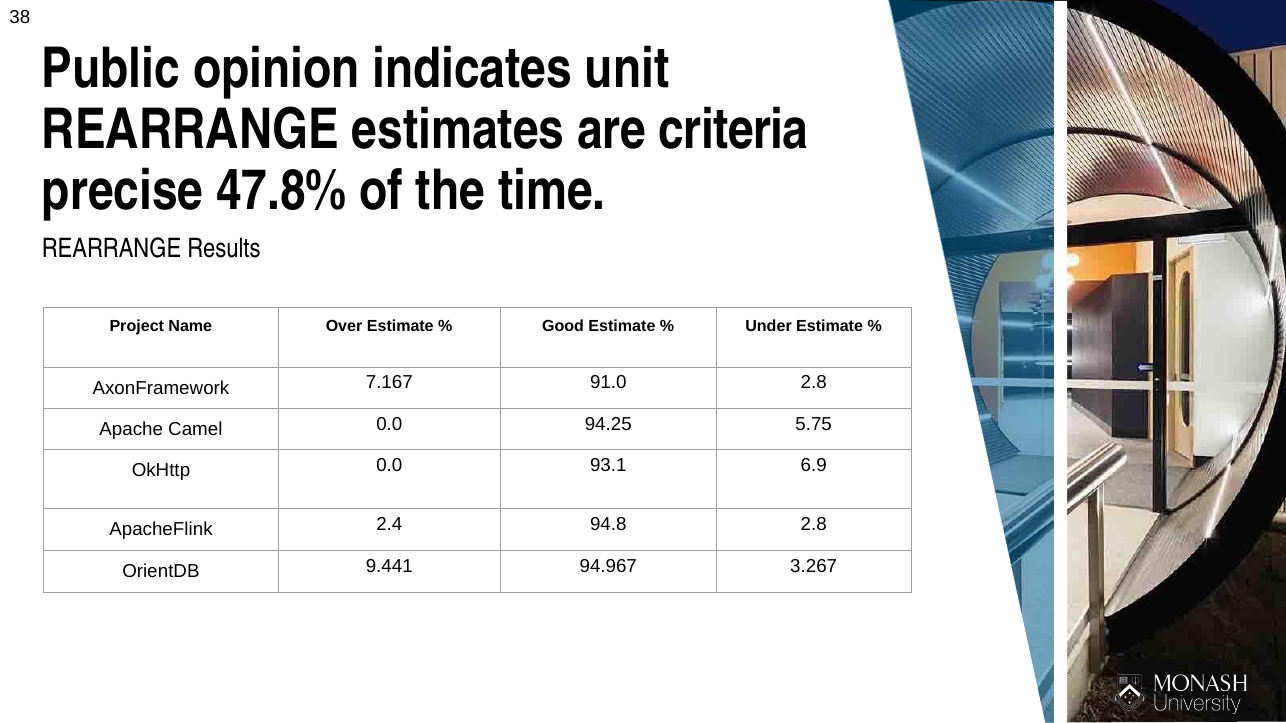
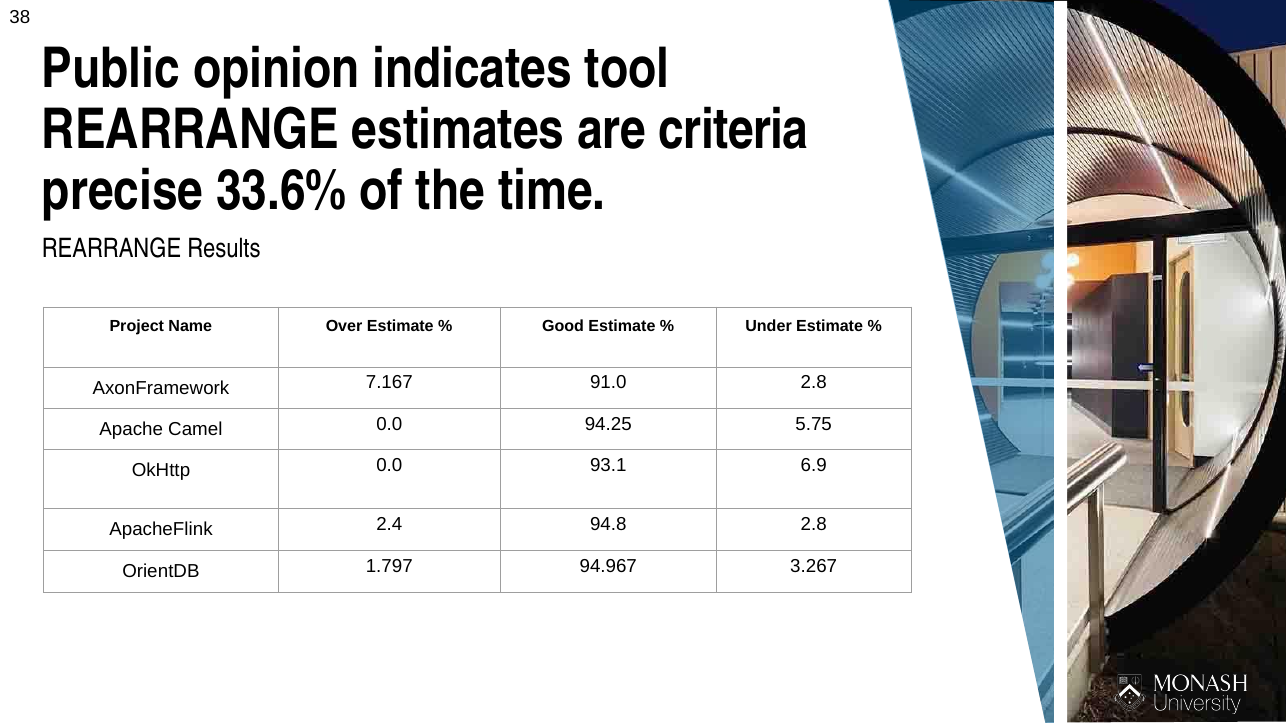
unit: unit -> tool (627, 69)
47.8%: 47.8% -> 33.6% (281, 191)
9.441: 9.441 -> 1.797 (389, 567)
